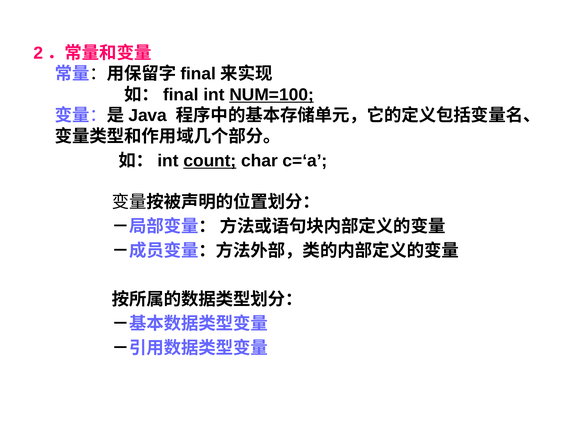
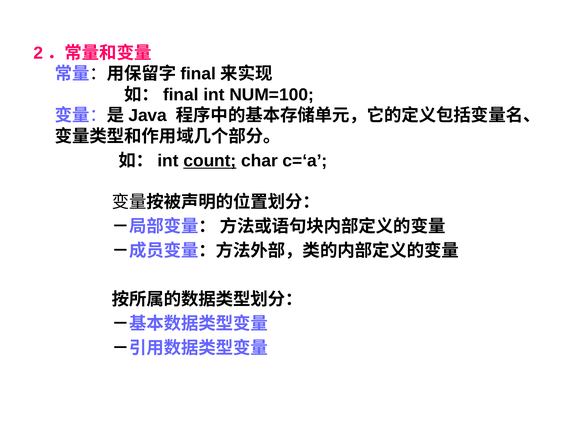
NUM=100 underline: present -> none (272, 95)
